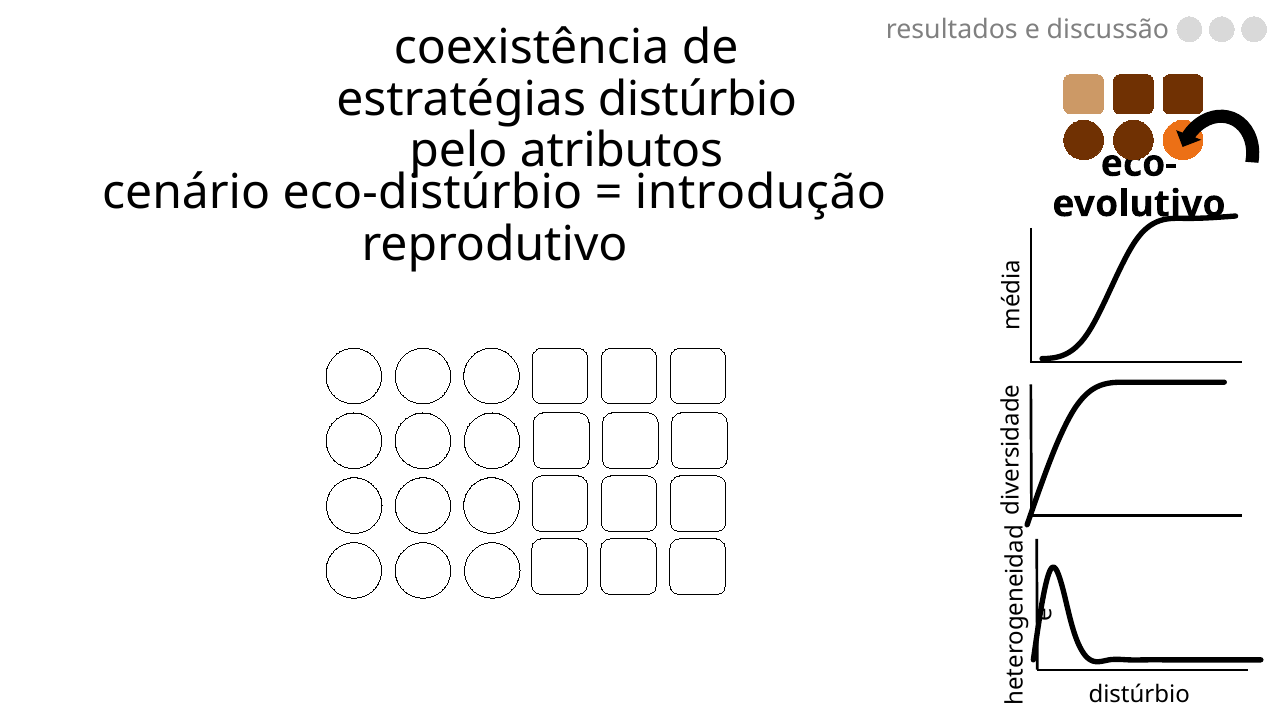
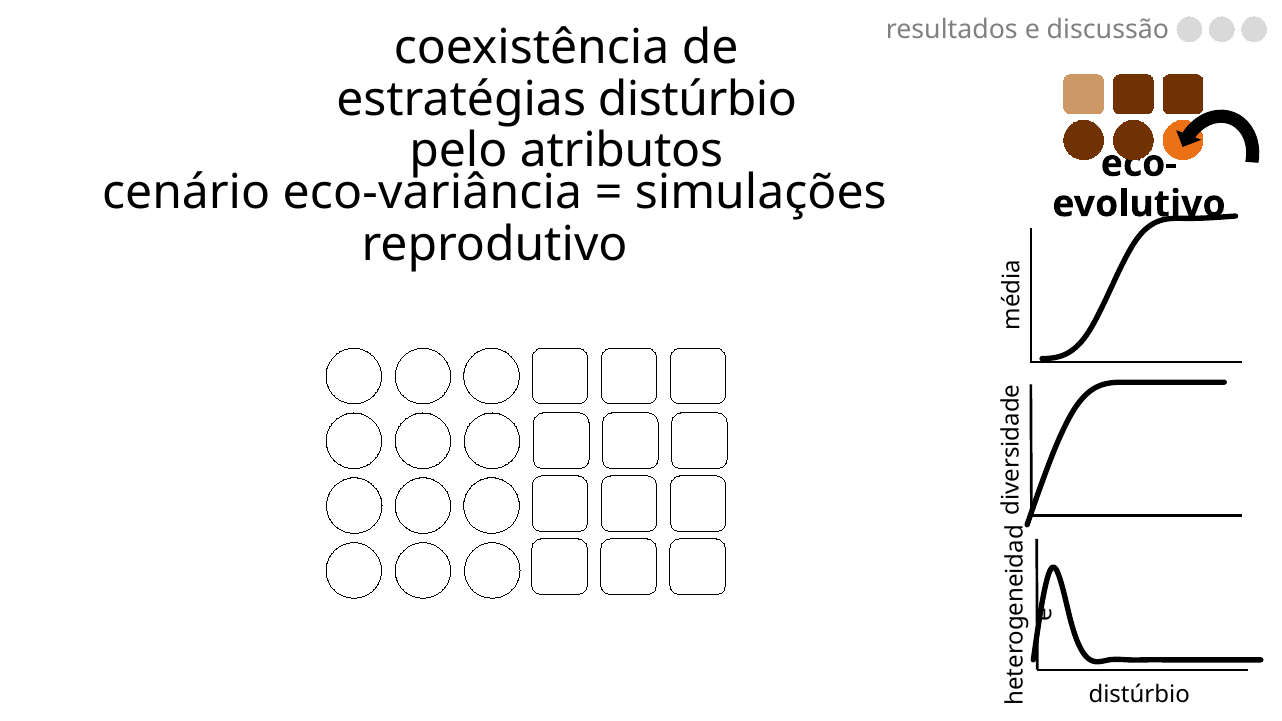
eco-distúrbio: eco-distúrbio -> eco-variância (432, 193)
introdução: introdução -> simulações (761, 193)
